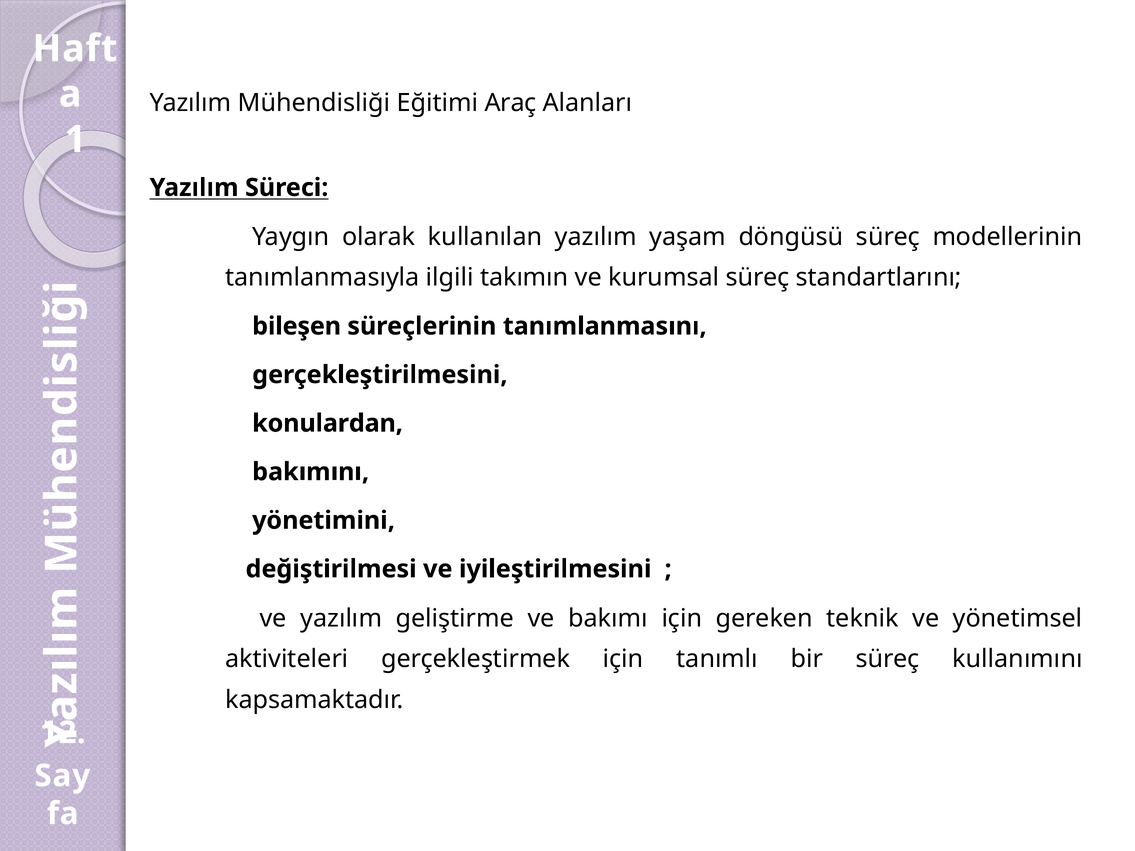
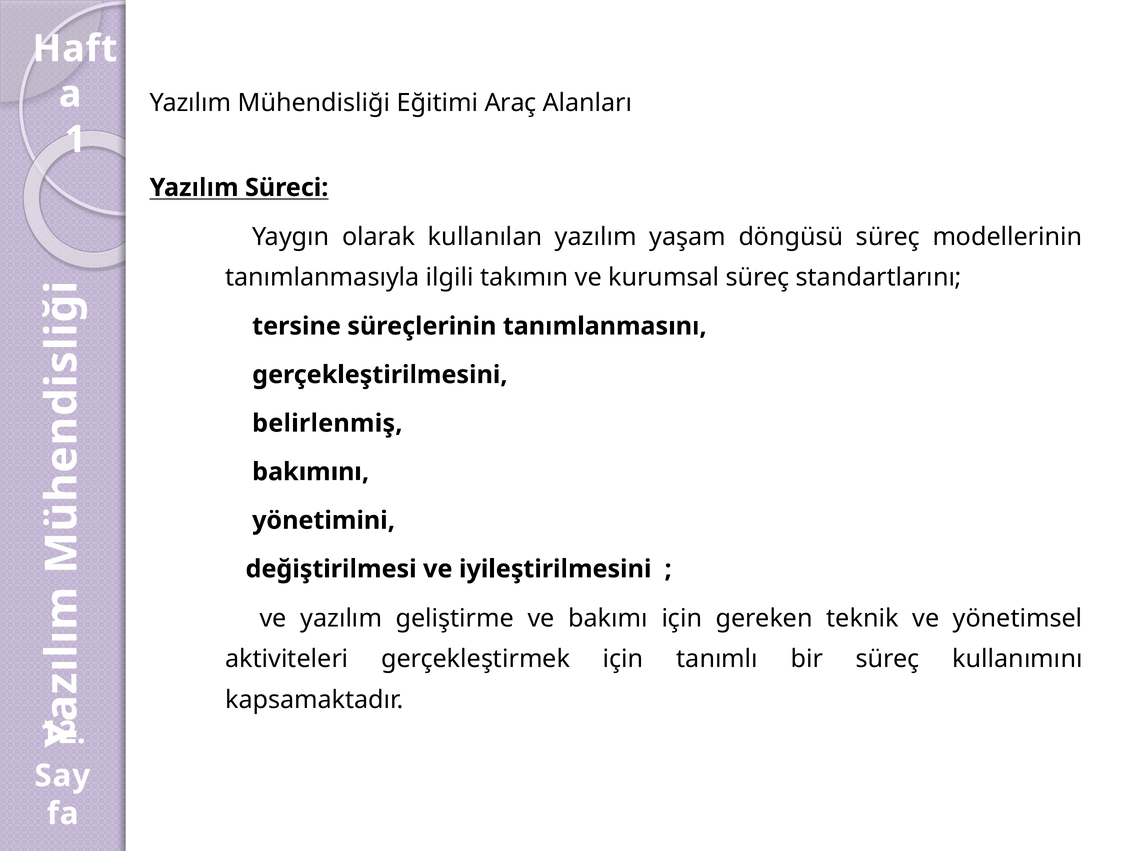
bileşen: bileşen -> tersine (297, 326)
konulardan: konulardan -> belirlenmiş (327, 423)
